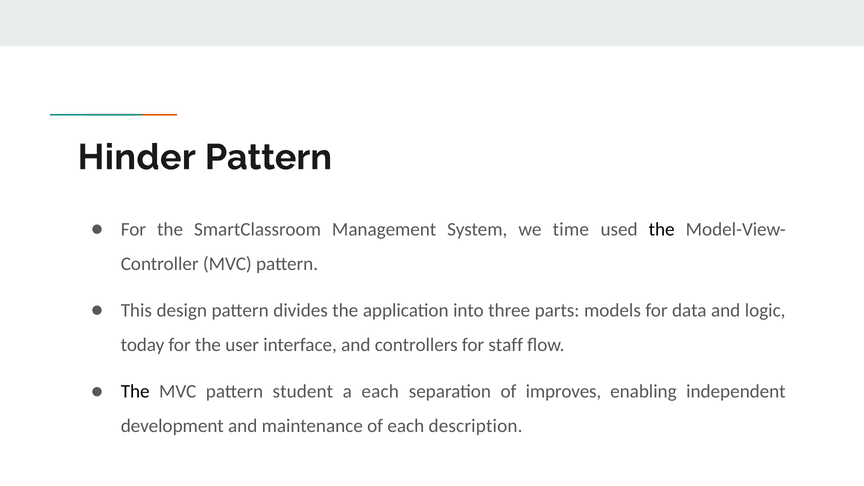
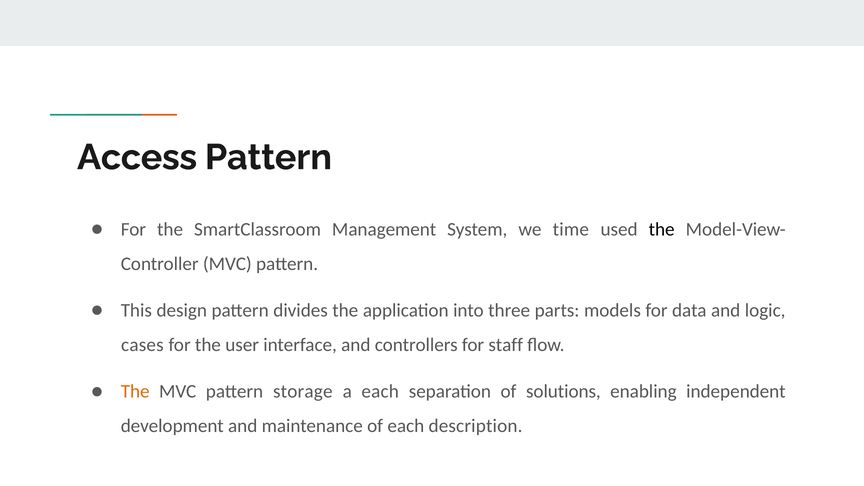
Hinder: Hinder -> Access (137, 157)
today: today -> cases (142, 345)
The colour: black -> orange (135, 392)
student: student -> storage (303, 392)
improves: improves -> solutions (563, 392)
